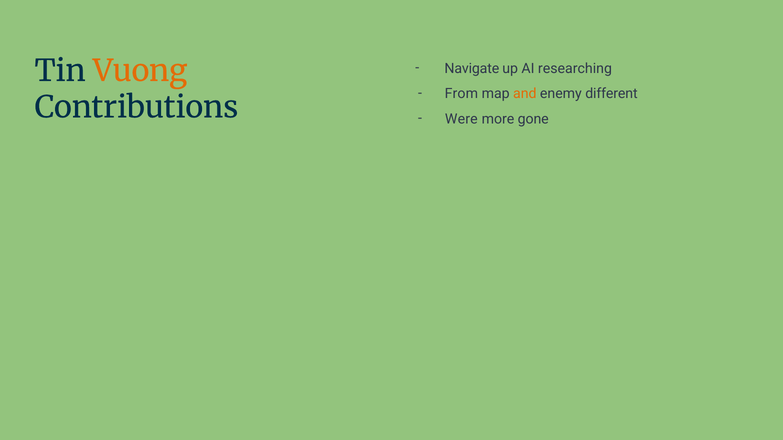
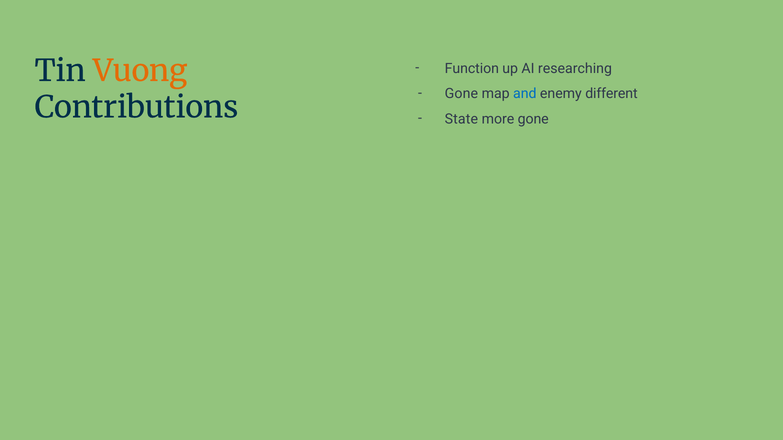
Navigate: Navigate -> Function (472, 69)
From: From -> Gone (461, 94)
and colour: orange -> blue (525, 94)
Were: Were -> State (461, 119)
